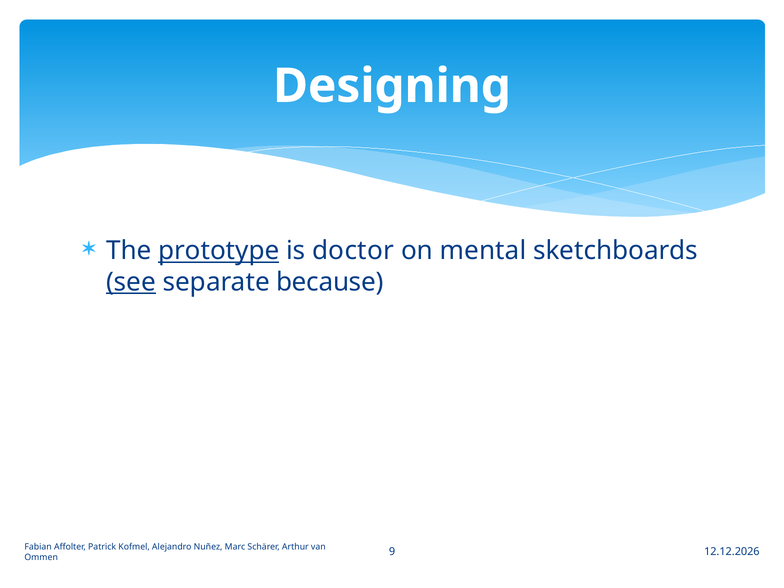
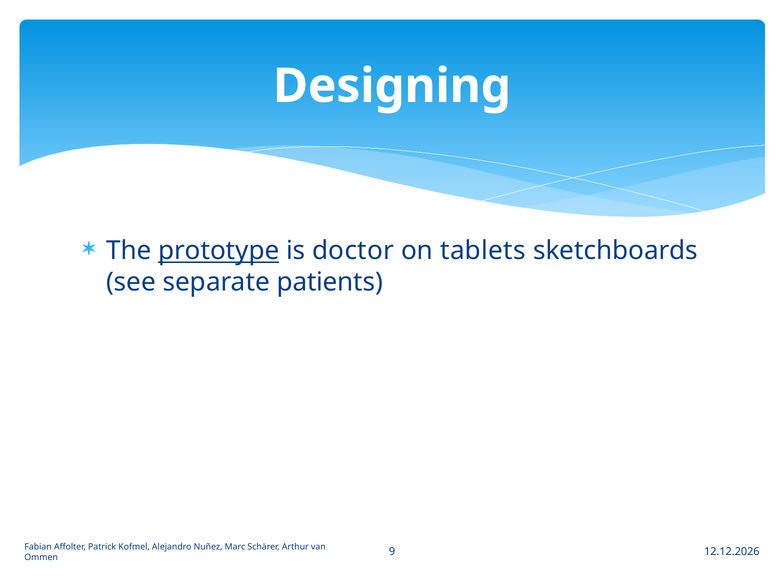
mental: mental -> tablets (483, 251)
see underline: present -> none (131, 282)
because: because -> patients (330, 282)
